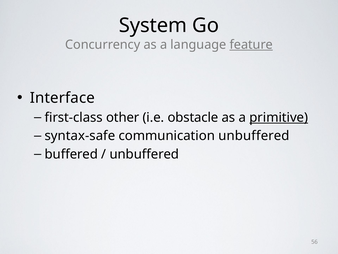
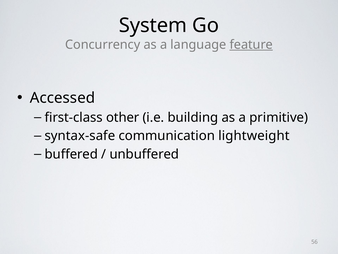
Interface: Interface -> Accessed (62, 98)
obstacle: obstacle -> building (193, 117)
primitive underline: present -> none (279, 117)
communication unbuffered: unbuffered -> lightweight (254, 136)
